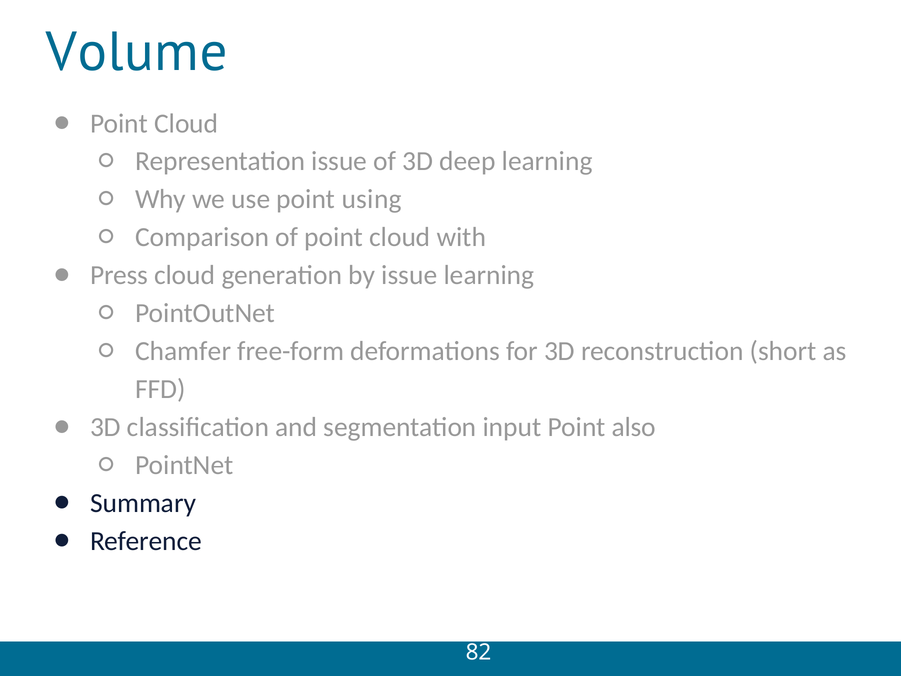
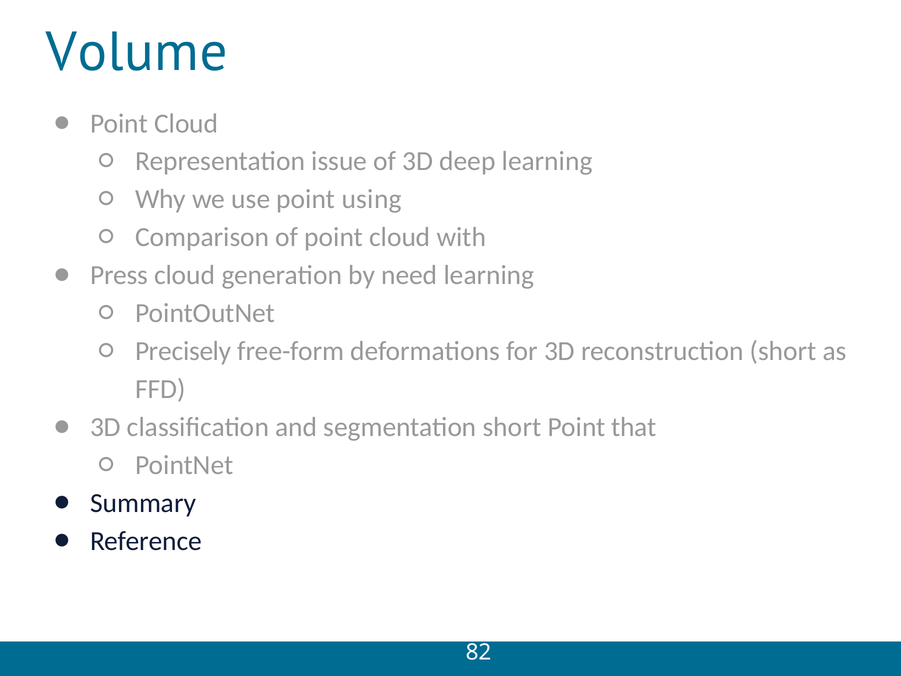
by issue: issue -> need (409, 275)
Chamfer: Chamfer -> Precisely (183, 351)
segmentation input: input -> short (512, 427)
also: also -> that (634, 427)
